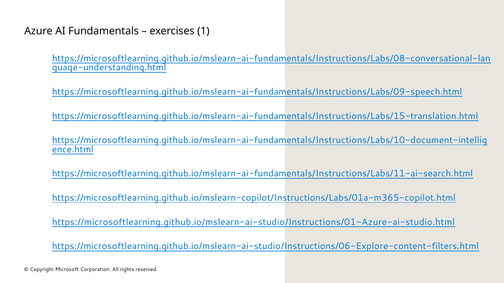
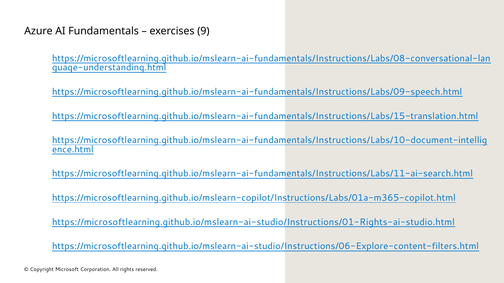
1: 1 -> 9 (203, 31)
https://microsoftlearning.github.io/mslearn-ai-studio/Instructions/01-Azure-ai-studio.html: https://microsoftlearning.github.io/mslearn-ai-studio/Instructions/01-Azure-ai-studio.html -> https://microsoftlearning.github.io/mslearn-ai-studio/Instructions/01-Rights-ai-studio.html (253, 222)
